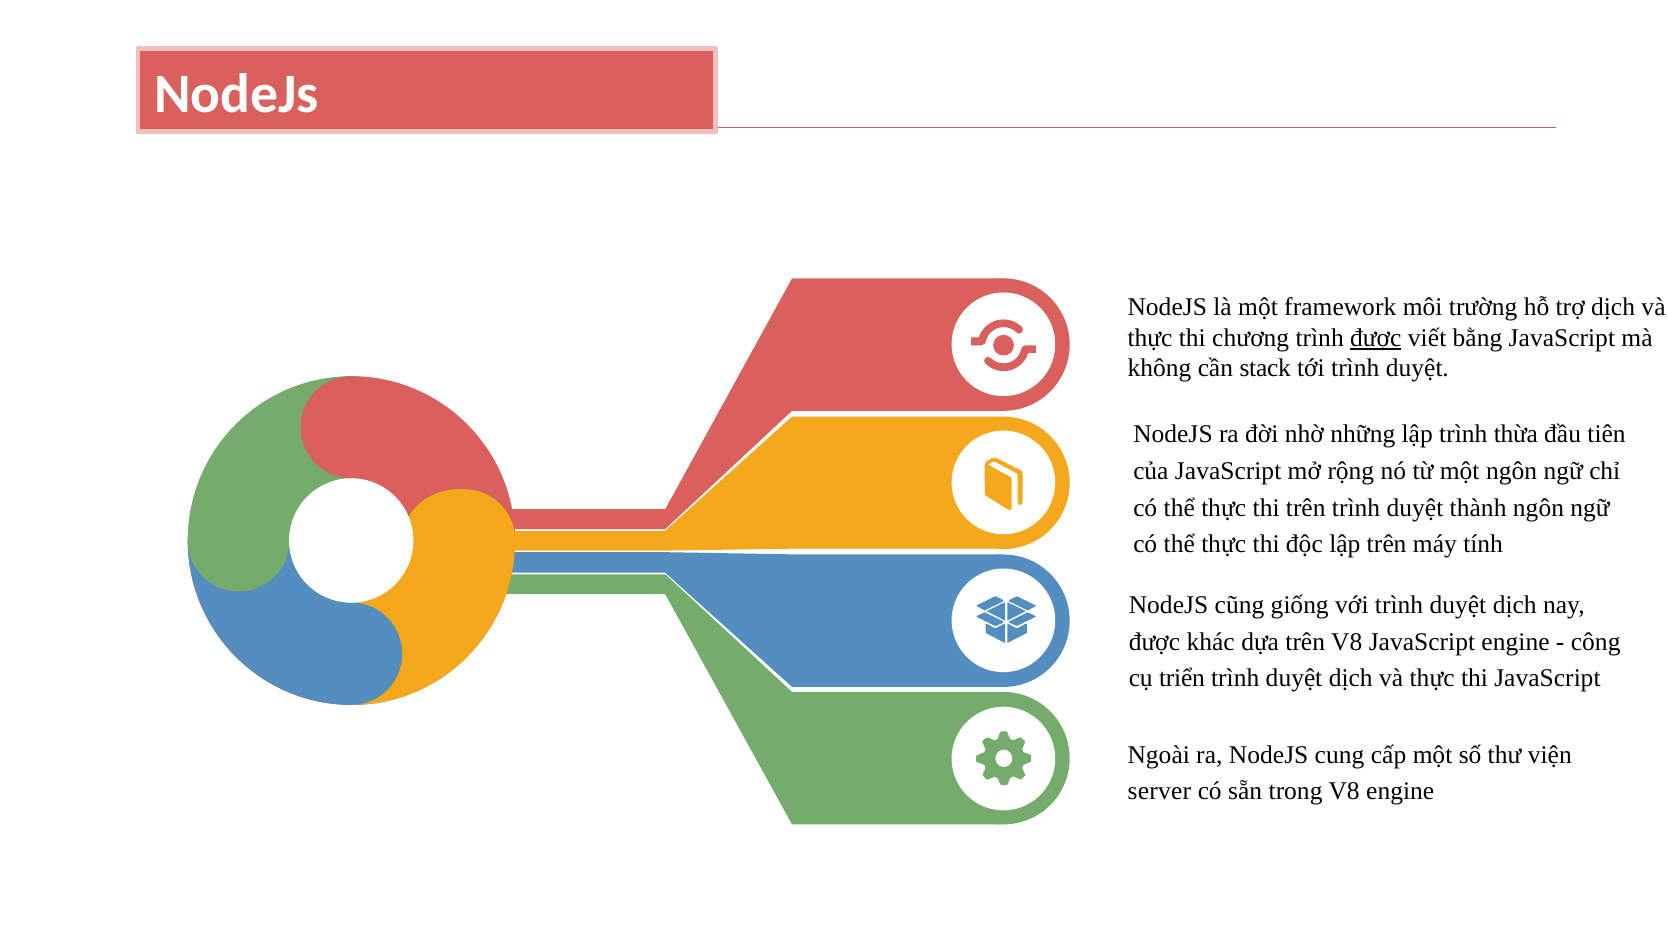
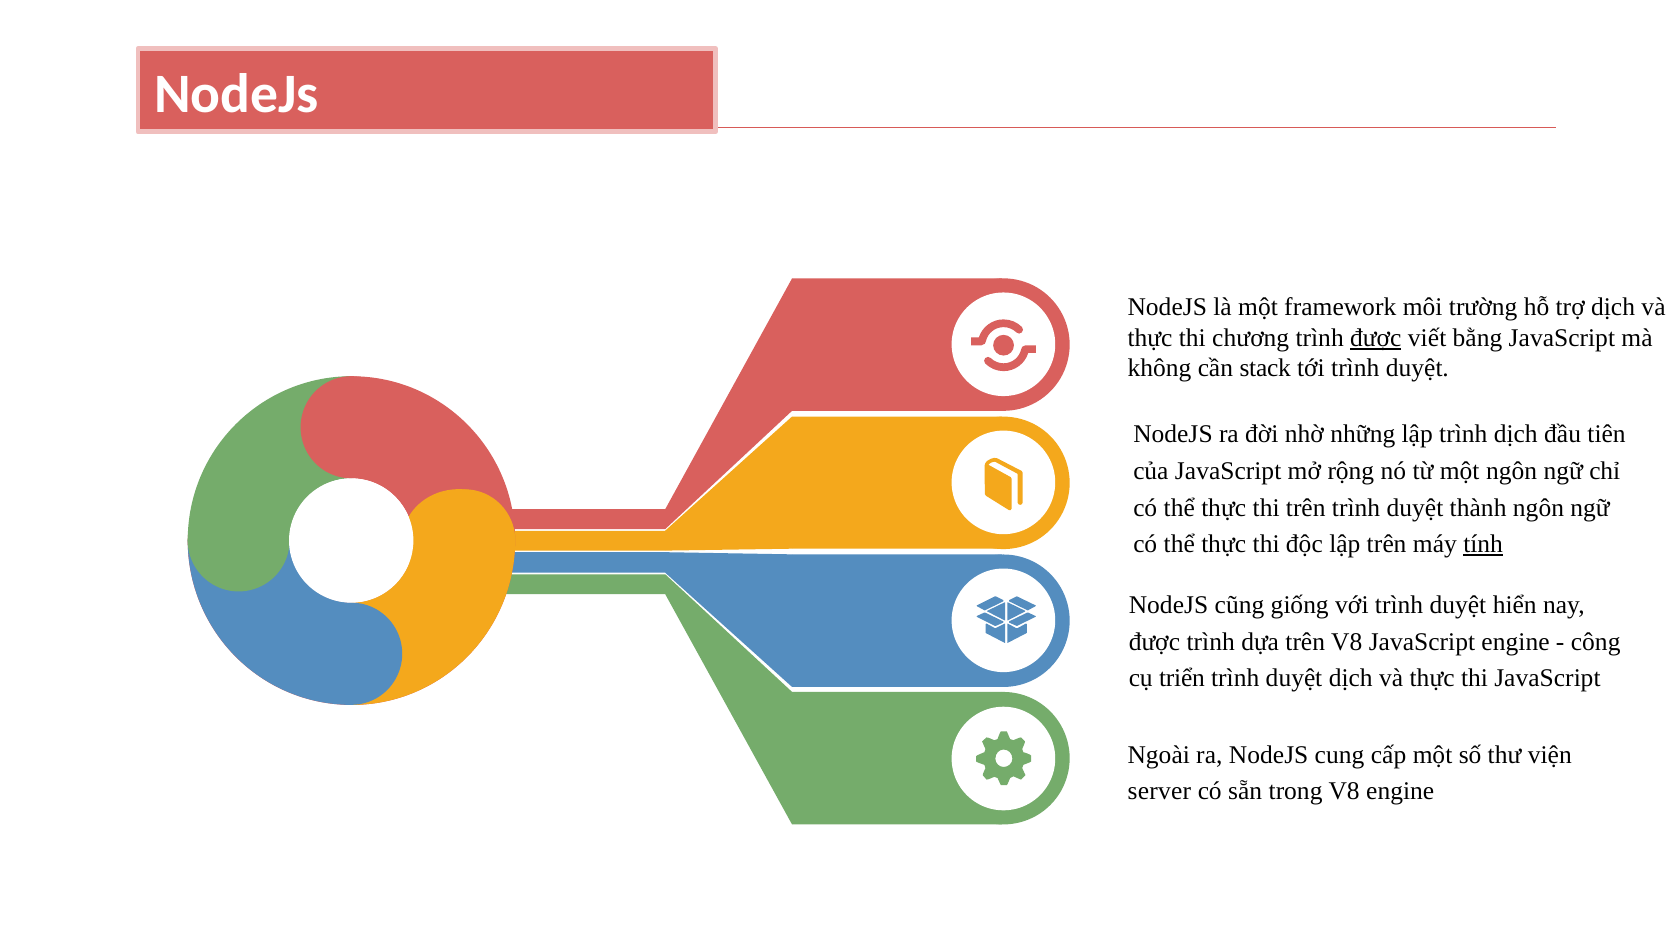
trình thừa: thừa -> dịch (1516, 434)
tính underline: none -> present (1483, 544)
với trình duyệt dịch: dịch -> hiển (1515, 605)
được khác: khác -> trình (1211, 642)
